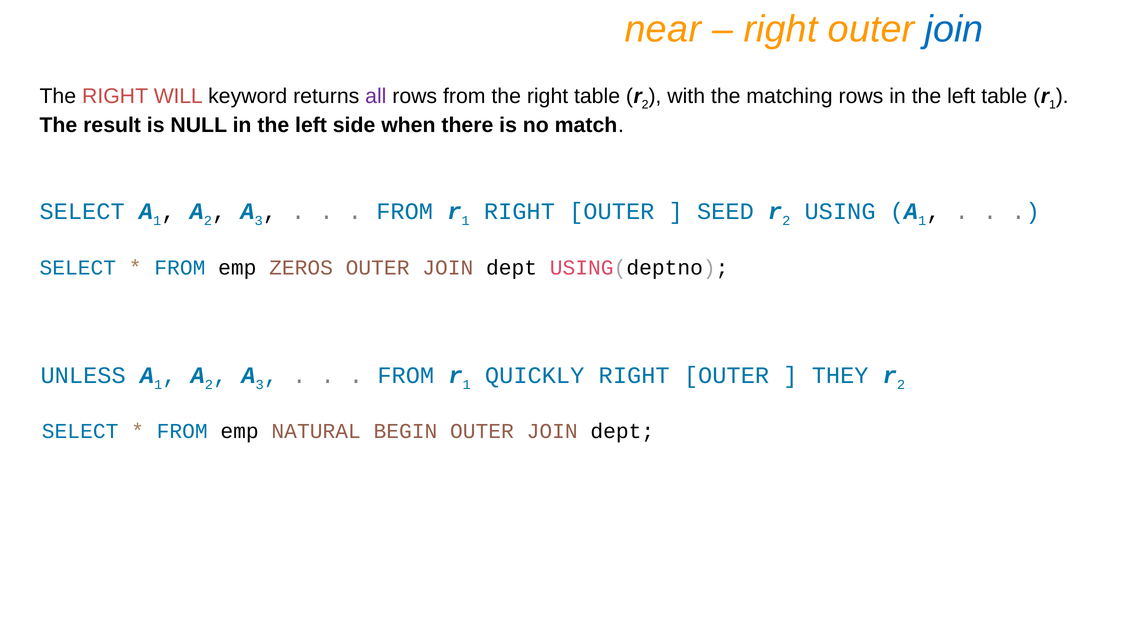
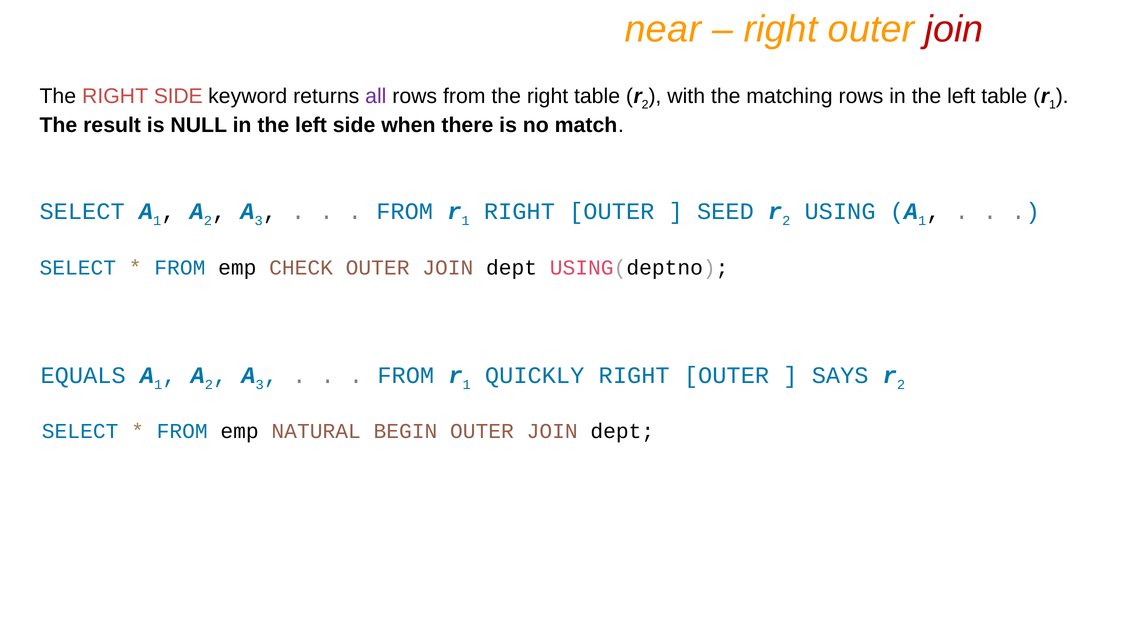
join colour: blue -> red (954, 30)
RIGHT WILL: WILL -> SIDE (178, 96)
ZEROS: ZEROS -> CHECK (301, 268)
UNLESS: UNLESS -> EQUALS (83, 375)
THEY: THEY -> SAYS (840, 375)
